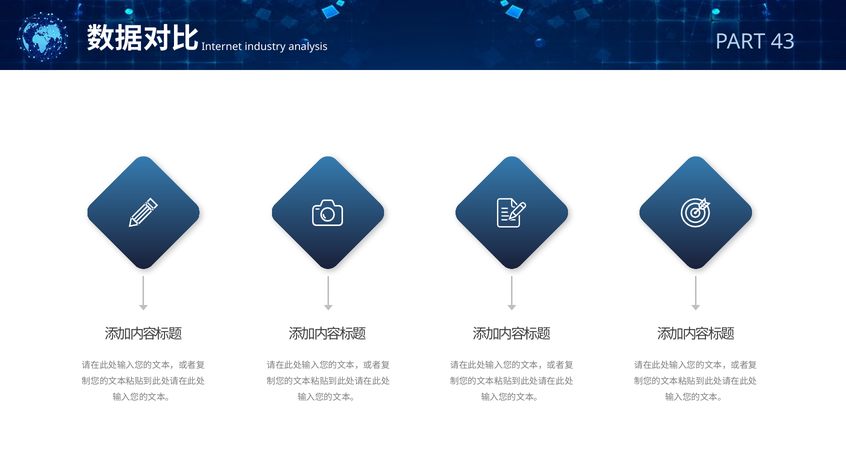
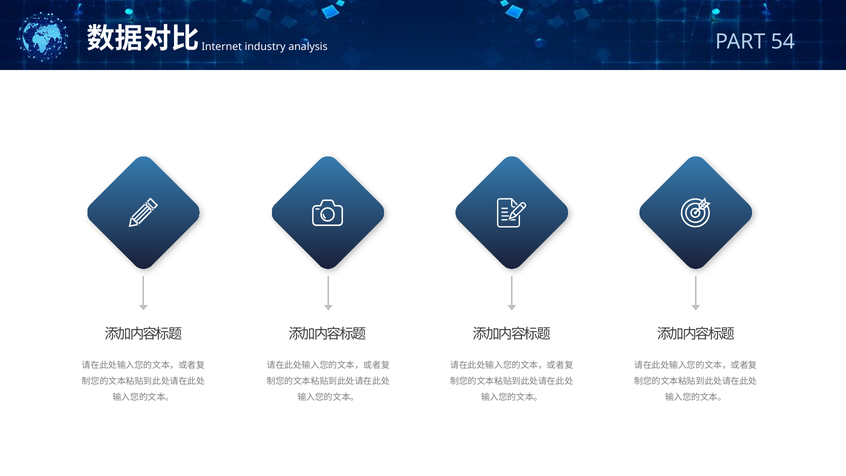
43: 43 -> 54 (783, 42)
